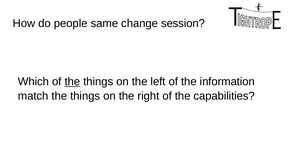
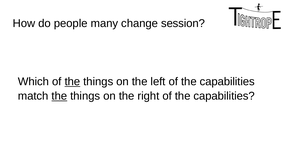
same: same -> many (104, 23)
left of the information: information -> capabilities (227, 81)
the underline: none -> present (59, 96)
